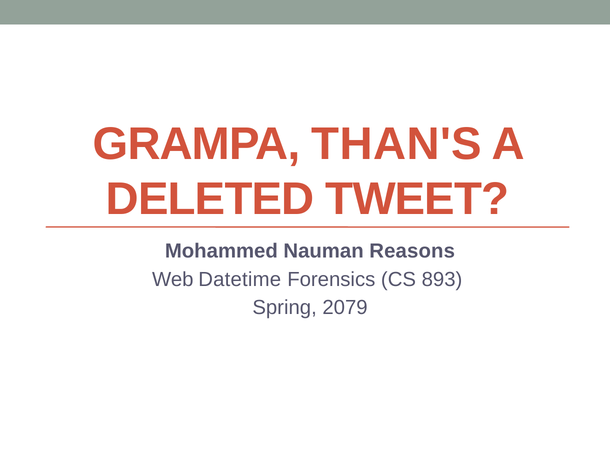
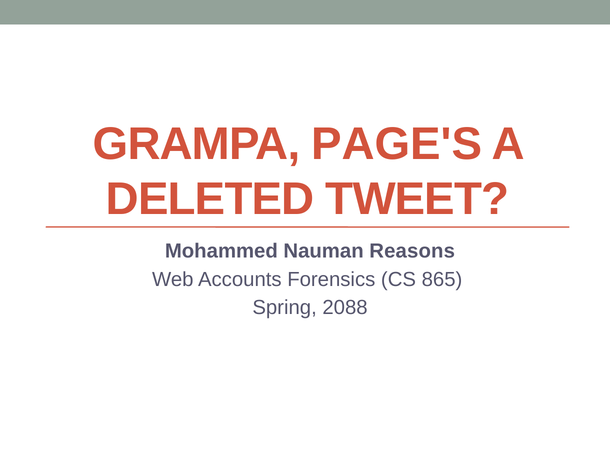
THAN'S: THAN'S -> PAGE'S (397, 144)
Datetime: Datetime -> Accounts (240, 279)
893: 893 -> 865 (442, 279)
2079: 2079 -> 2088 (345, 307)
